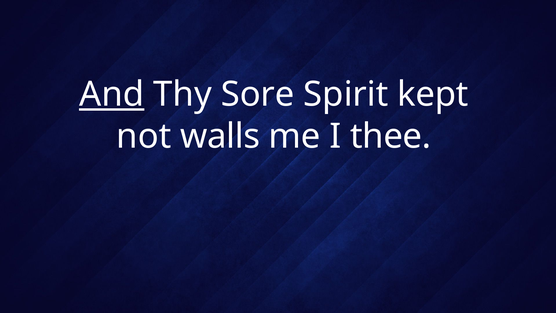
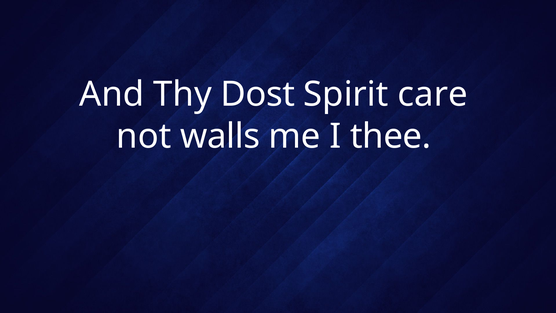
And underline: present -> none (112, 94)
Sore: Sore -> Dost (258, 94)
kept: kept -> care (433, 94)
